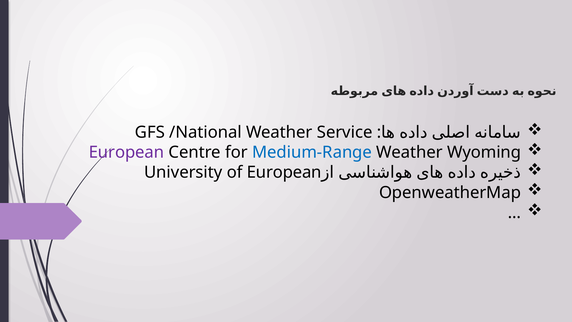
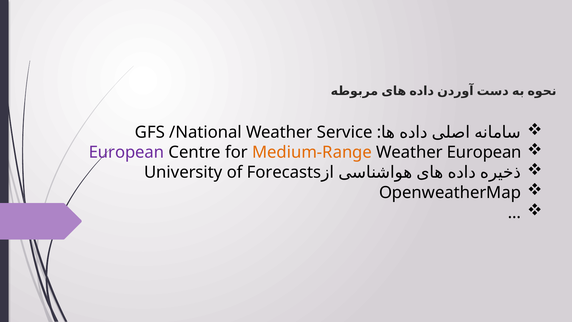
Medium-Range colour: blue -> orange (312, 152)
Weather Wyoming: Wyoming -> European (484, 152)
of European: European -> Forecasts (284, 172)
